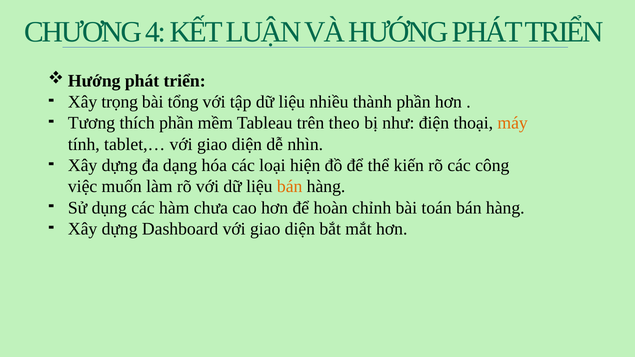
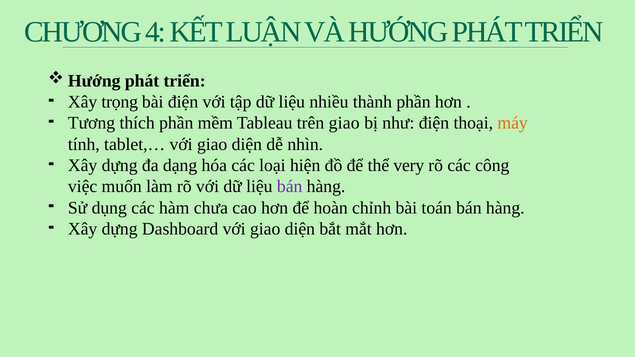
bài tổng: tổng -> điện (183, 102)
trên theo: theo -> giao (344, 123)
kiến: kiến -> very (409, 165)
bán colour: orange -> purple (290, 187)
